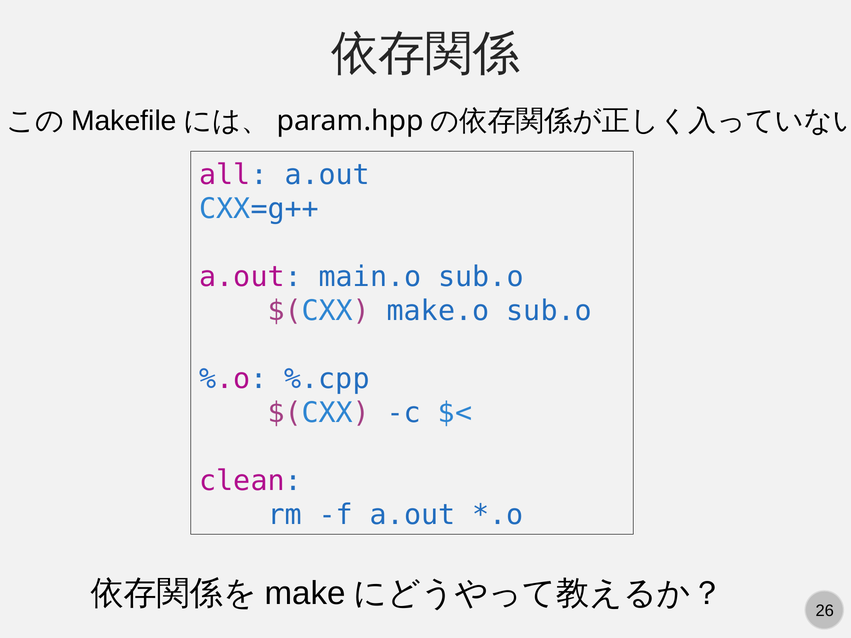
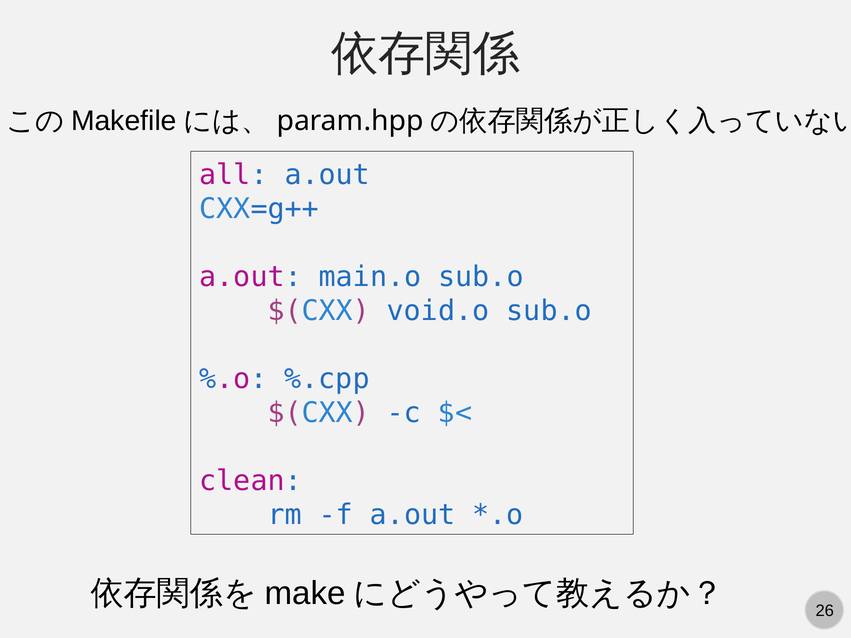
make.o: make.o -> void.o (438, 311)
